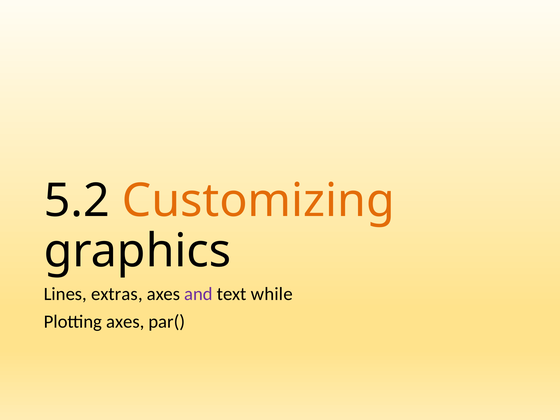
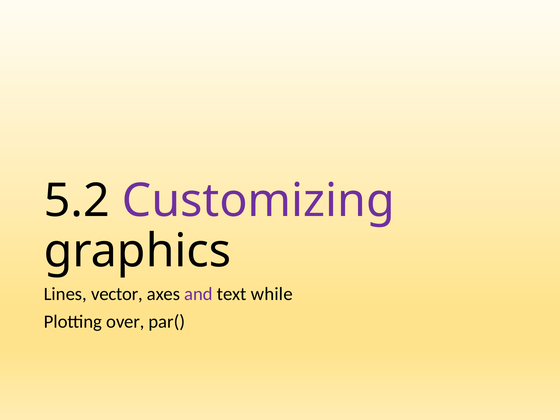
Customizing colour: orange -> purple (258, 201)
extras: extras -> vector (117, 294)
Plotting axes: axes -> over (125, 322)
